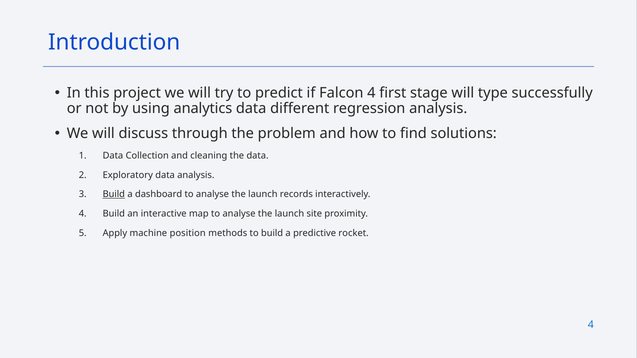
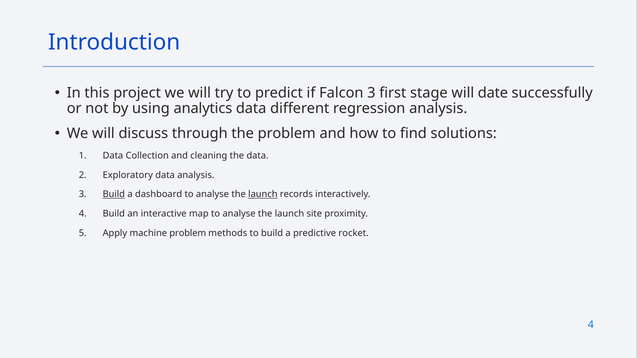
Falcon 4: 4 -> 3 (371, 93)
type: type -> date (493, 93)
launch underline: none -> present (263, 195)
machine position: position -> problem (188, 233)
